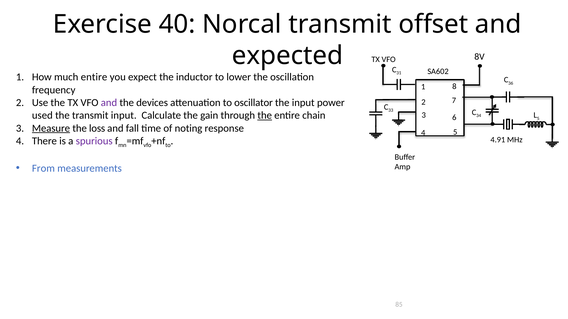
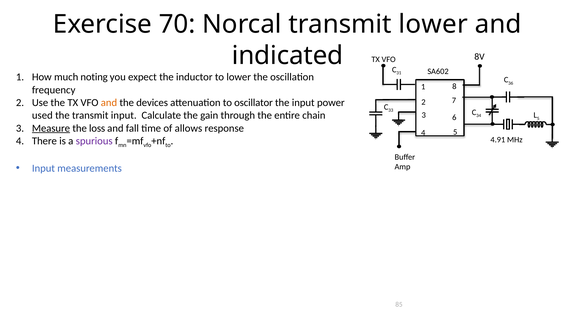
40: 40 -> 70 (177, 24)
transmit offset: offset -> lower (433, 24)
expected: expected -> indicated (288, 56)
much entire: entire -> noting (94, 77)
and colour: purple -> orange (109, 103)
the underline: present -> none (265, 116)
noting: noting -> allows (188, 128)
From: From -> Input (43, 168)
